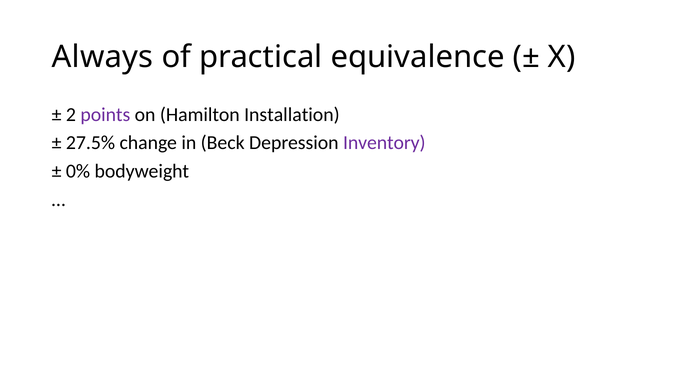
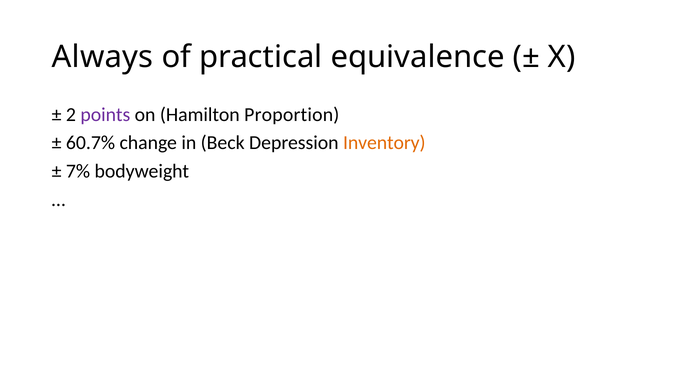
Installation: Installation -> Proportion (292, 115)
27.5%: 27.5% -> 60.7% (90, 143)
Inventory colour: purple -> orange (384, 143)
0%: 0% -> 7% (78, 171)
